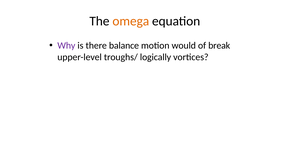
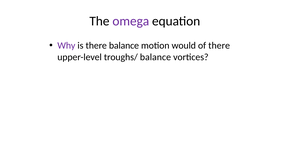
omega colour: orange -> purple (131, 21)
of break: break -> there (219, 46)
troughs/ logically: logically -> balance (155, 57)
